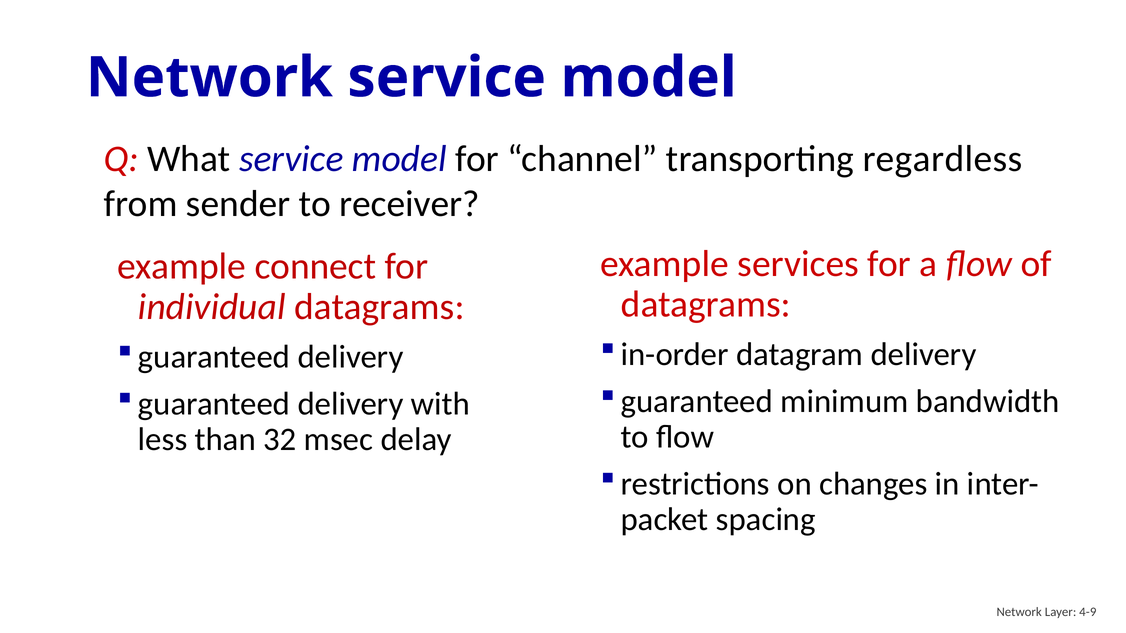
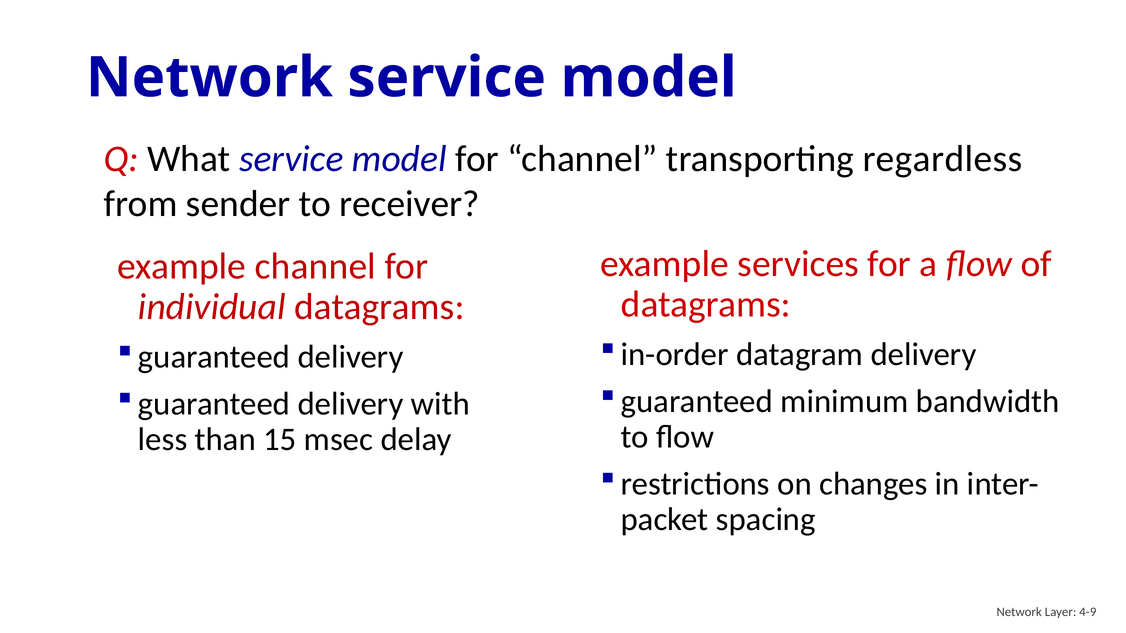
example connect: connect -> channel (315, 267)
32: 32 -> 15 (280, 439)
